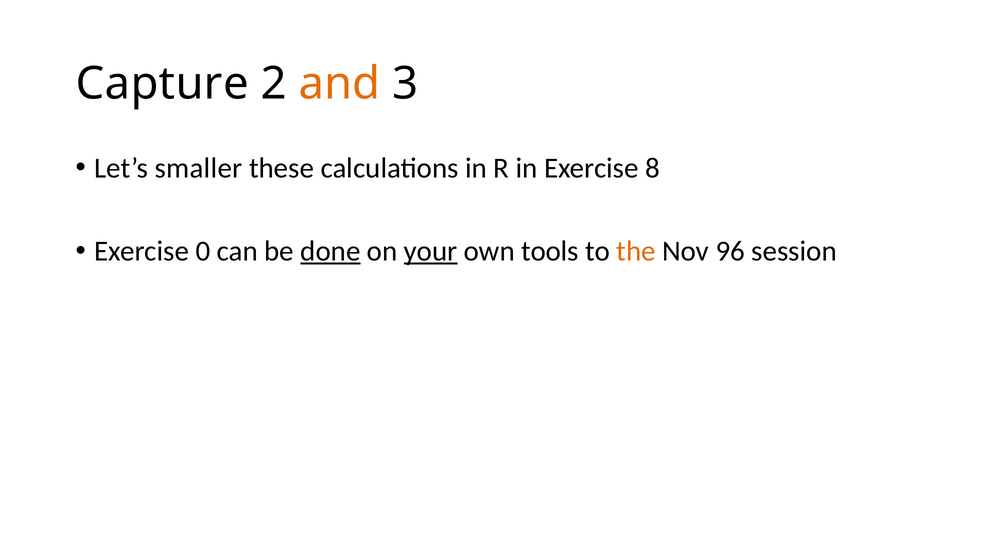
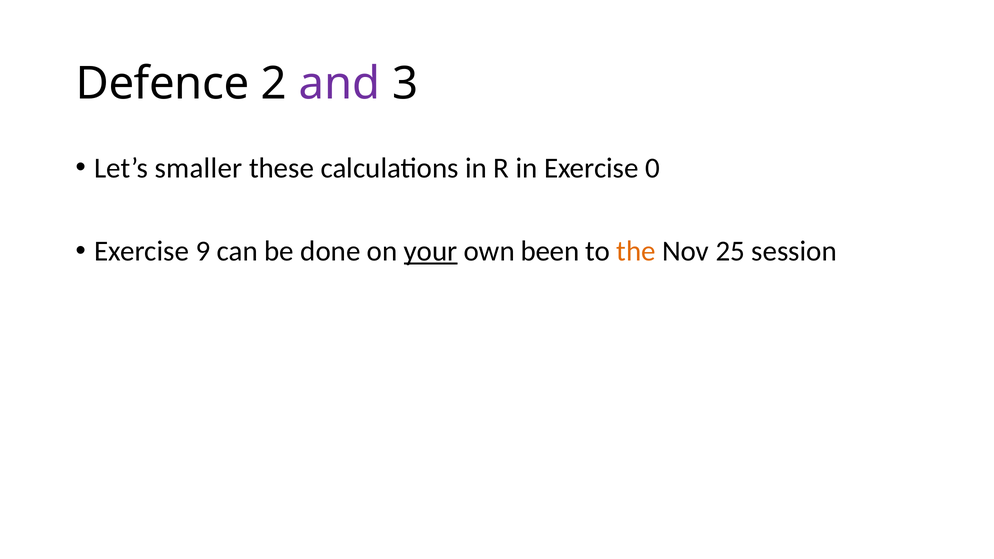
Capture: Capture -> Defence (163, 84)
and colour: orange -> purple (340, 84)
8: 8 -> 0 (653, 168)
0: 0 -> 9 (203, 251)
done underline: present -> none (330, 251)
tools: tools -> been (550, 251)
96: 96 -> 25 (730, 251)
